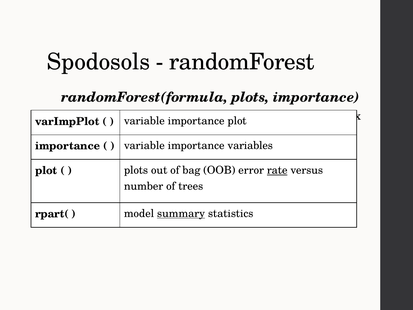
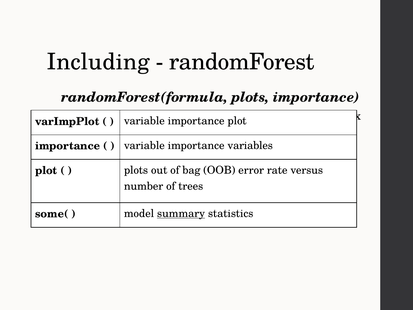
Spodosols: Spodosols -> Including (98, 62)
rate underline: present -> none (277, 170)
rpart(: rpart( -> some( (52, 214)
